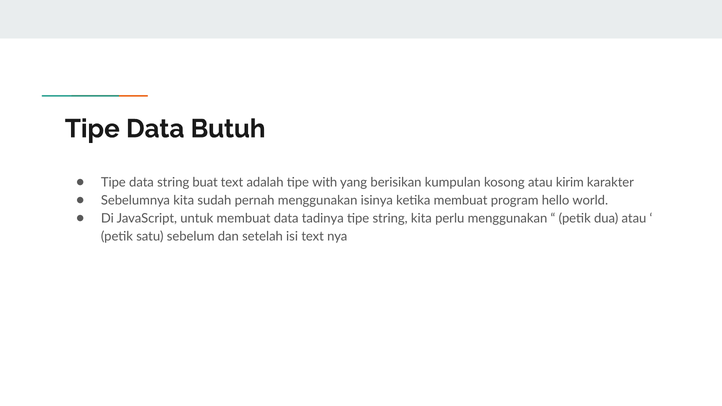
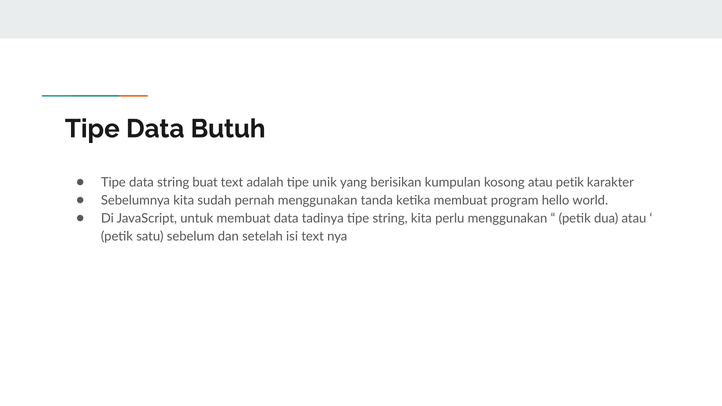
with: with -> unik (325, 182)
atau kirim: kirim -> petik (570, 182)
isinya: isinya -> tanda (377, 200)
